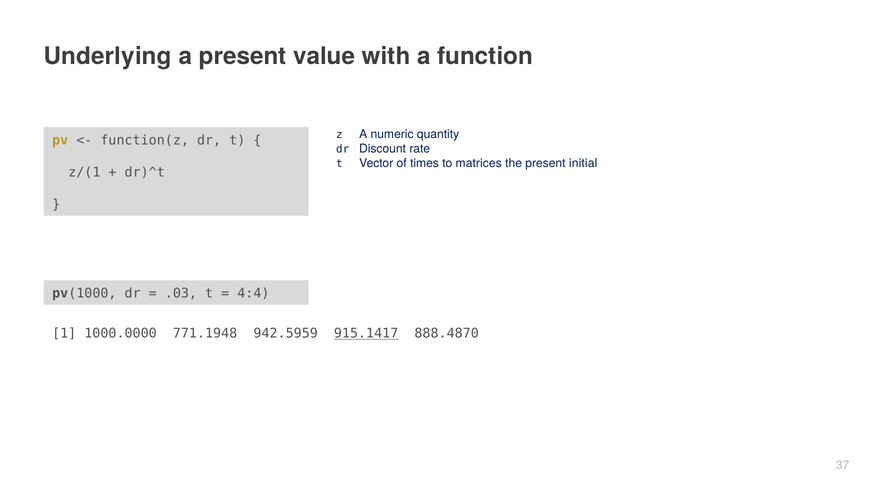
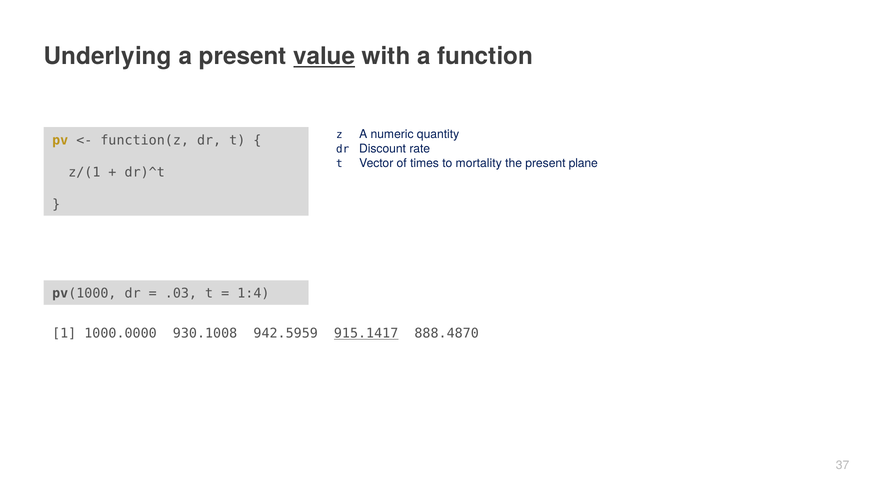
value underline: none -> present (324, 56)
matrices: matrices -> mortality (479, 163)
initial: initial -> plane (583, 163)
4:4: 4:4 -> 1:4 (253, 294)
771.1948: 771.1948 -> 930.1008 (205, 334)
